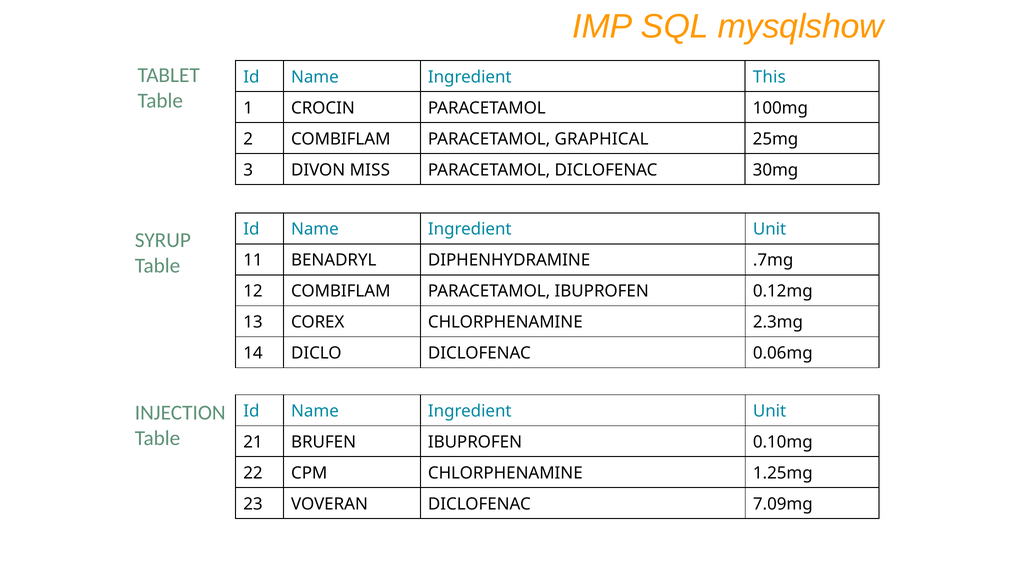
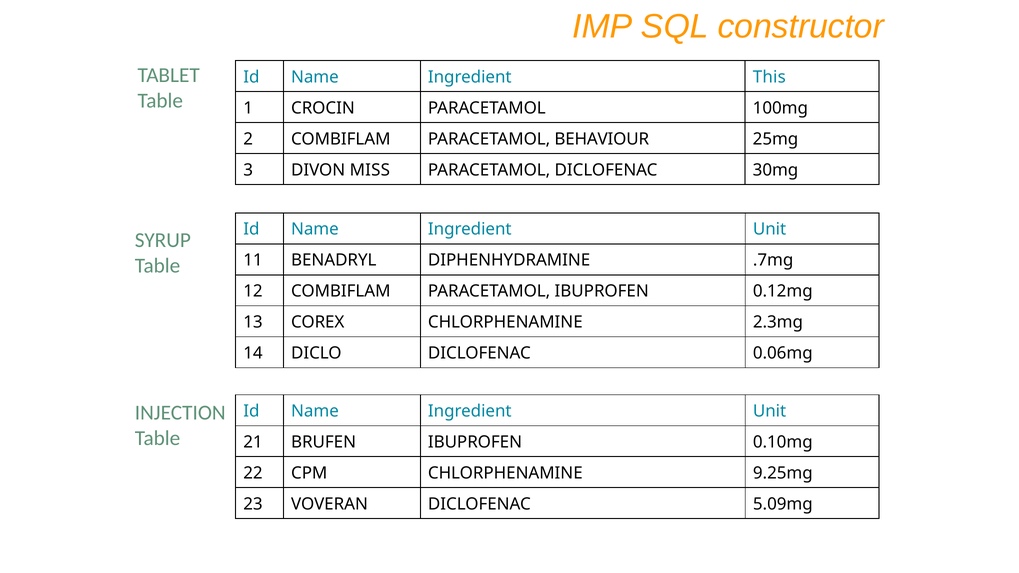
mysqlshow: mysqlshow -> constructor (801, 27)
GRAPHICAL: GRAPHICAL -> BEHAVIOUR (602, 139)
1.25mg: 1.25mg -> 9.25mg (783, 473)
7.09mg: 7.09mg -> 5.09mg (783, 504)
